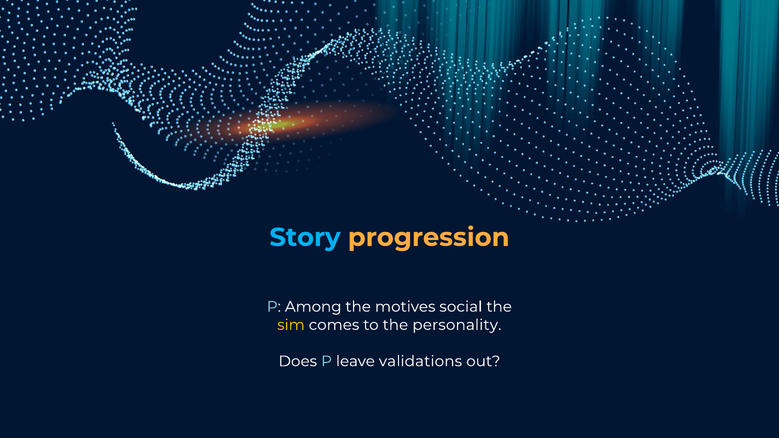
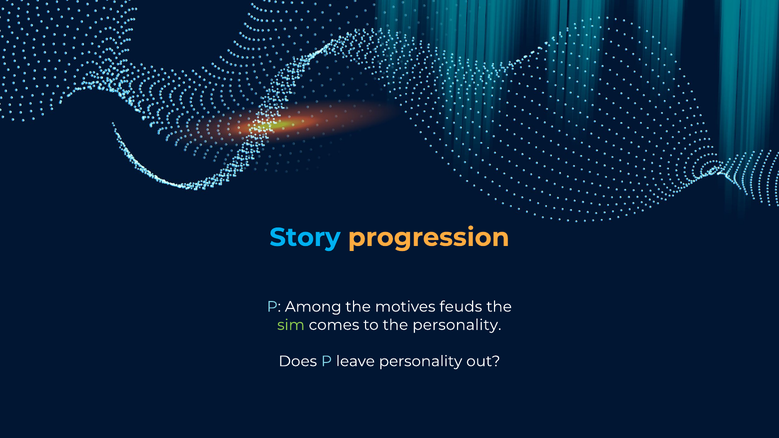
social: social -> feuds (461, 307)
sim colour: yellow -> light green (291, 325)
leave validations: validations -> personality (421, 361)
